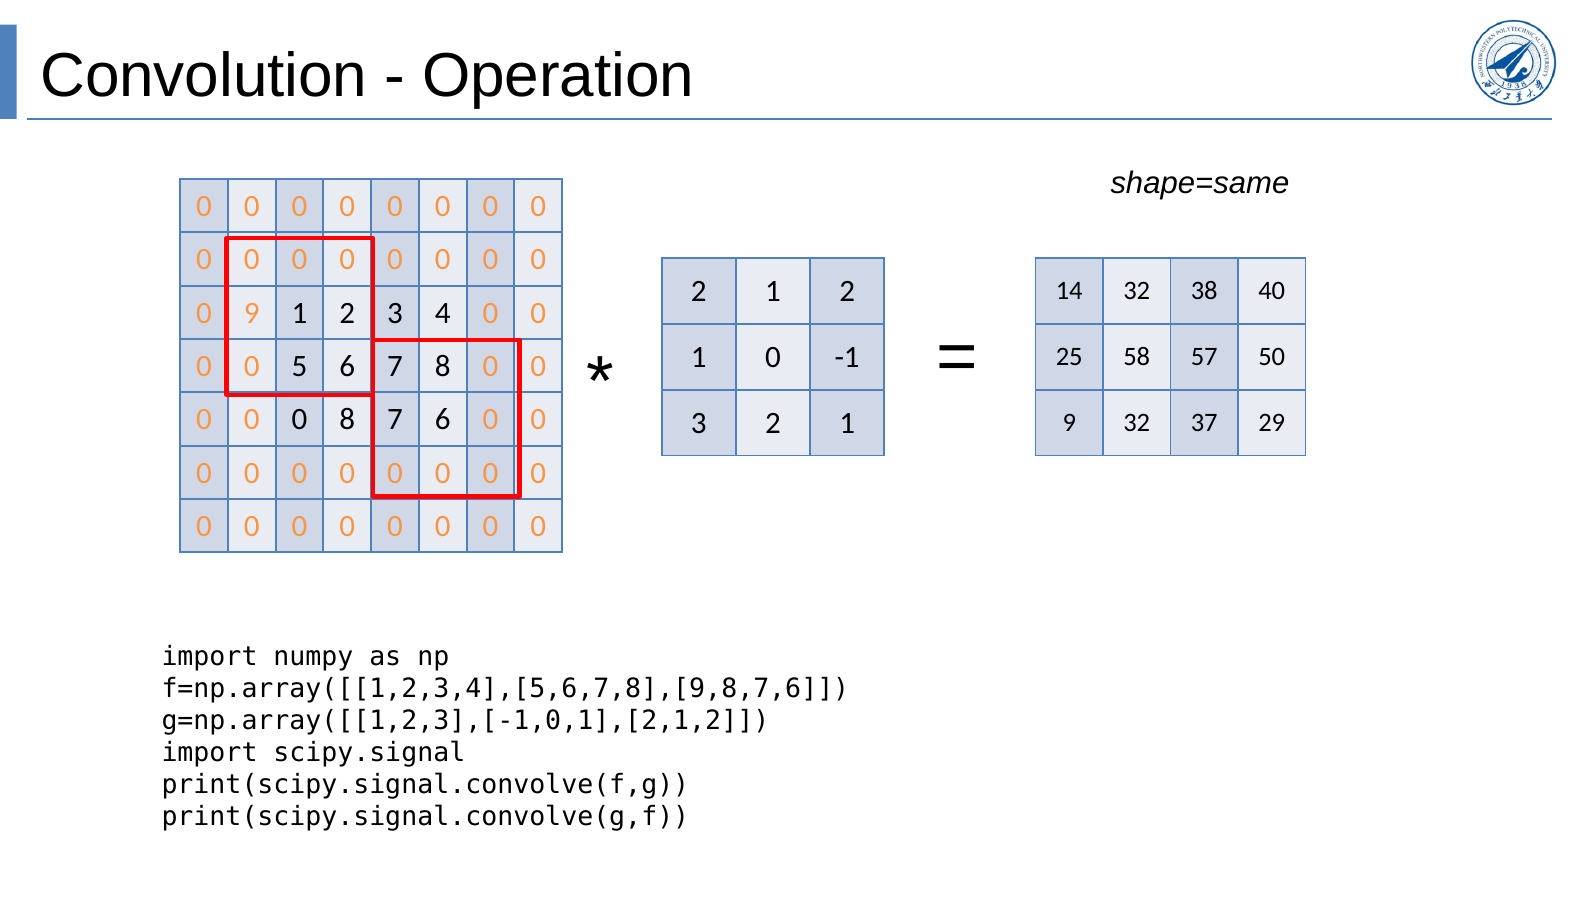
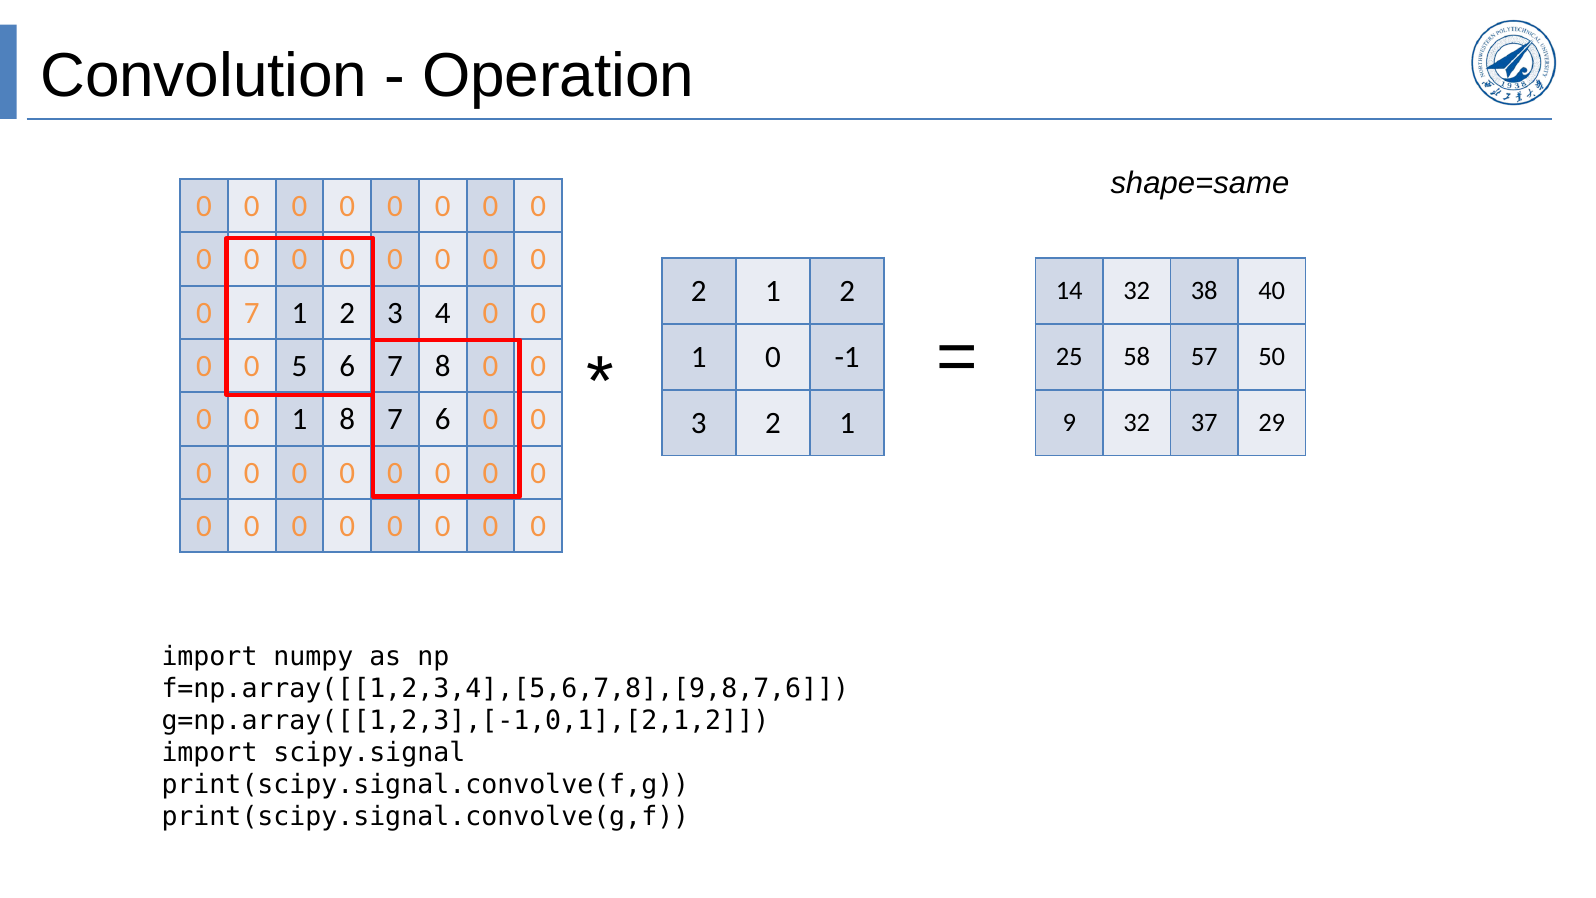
0 9: 9 -> 7 (252, 313)
0: 0 -> 1 (299, 419)
